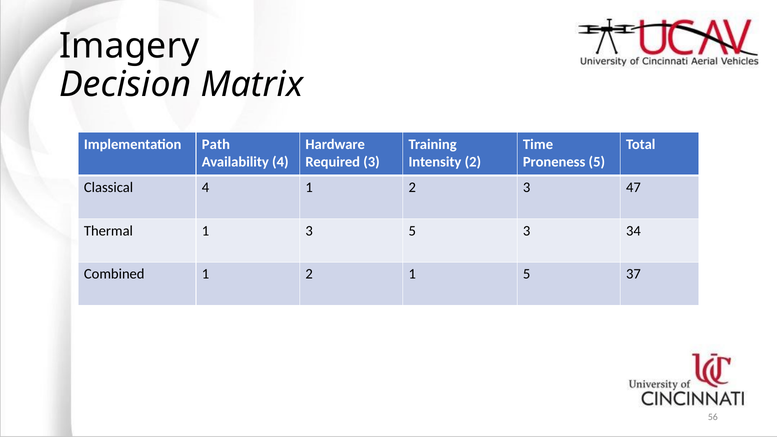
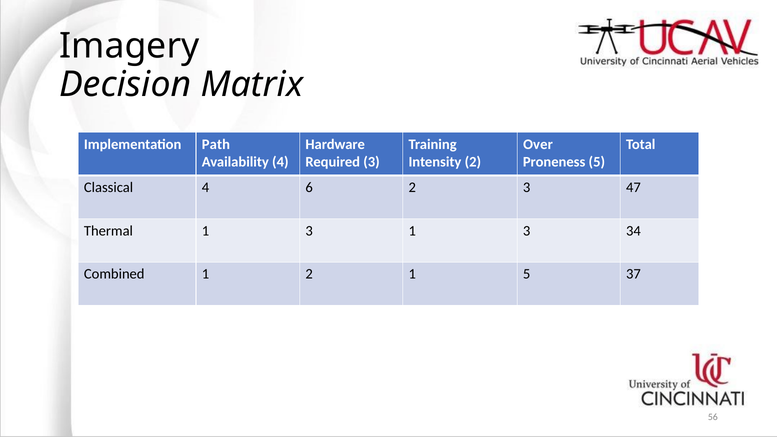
Time: Time -> Over (538, 144)
4 1: 1 -> 6 (309, 188)
3 5: 5 -> 1 (412, 231)
